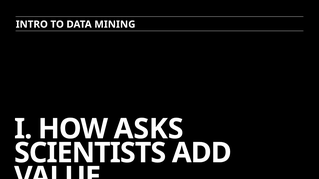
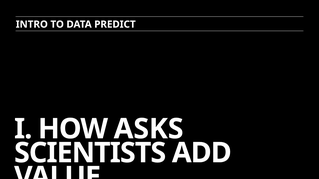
MINING: MINING -> PREDICT (115, 24)
